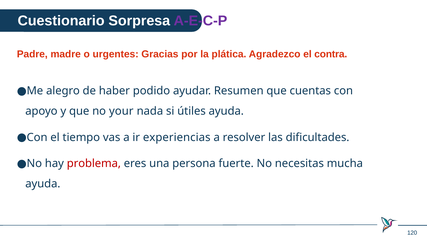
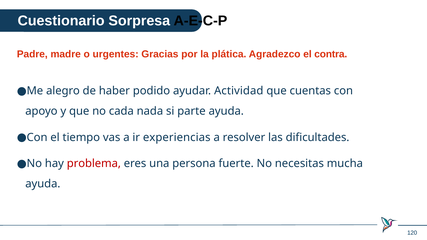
A-E-C-P colour: purple -> black (200, 21)
Resumen: Resumen -> Actividad (239, 91)
your: your -> cada (121, 111)
útiles: útiles -> parte (191, 111)
